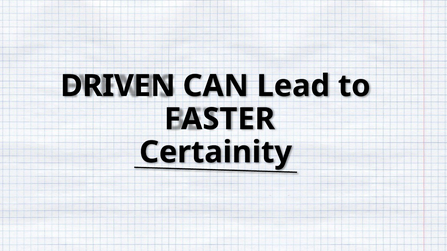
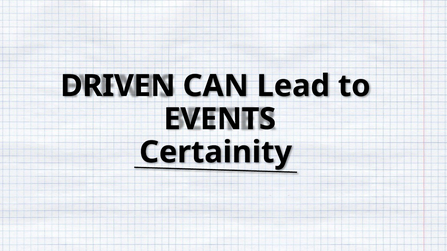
FASTER: FASTER -> EVENTS (220, 119)
